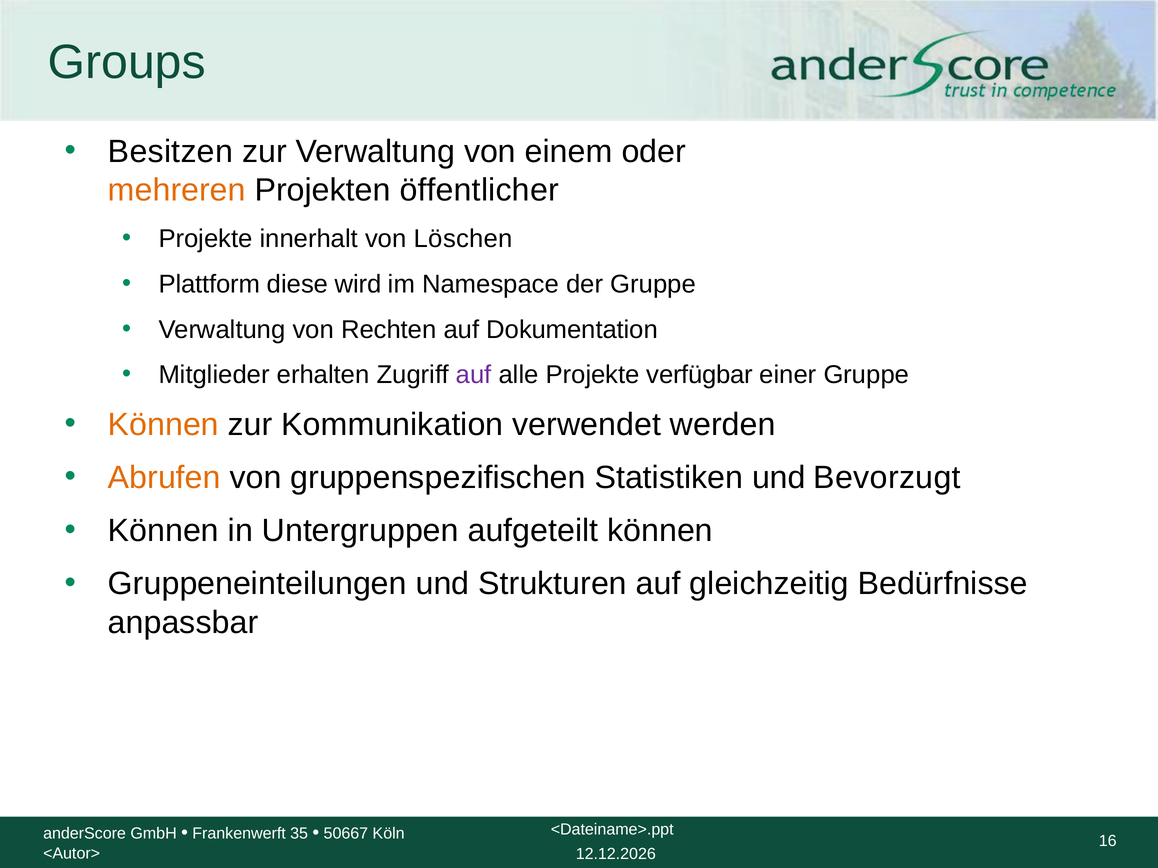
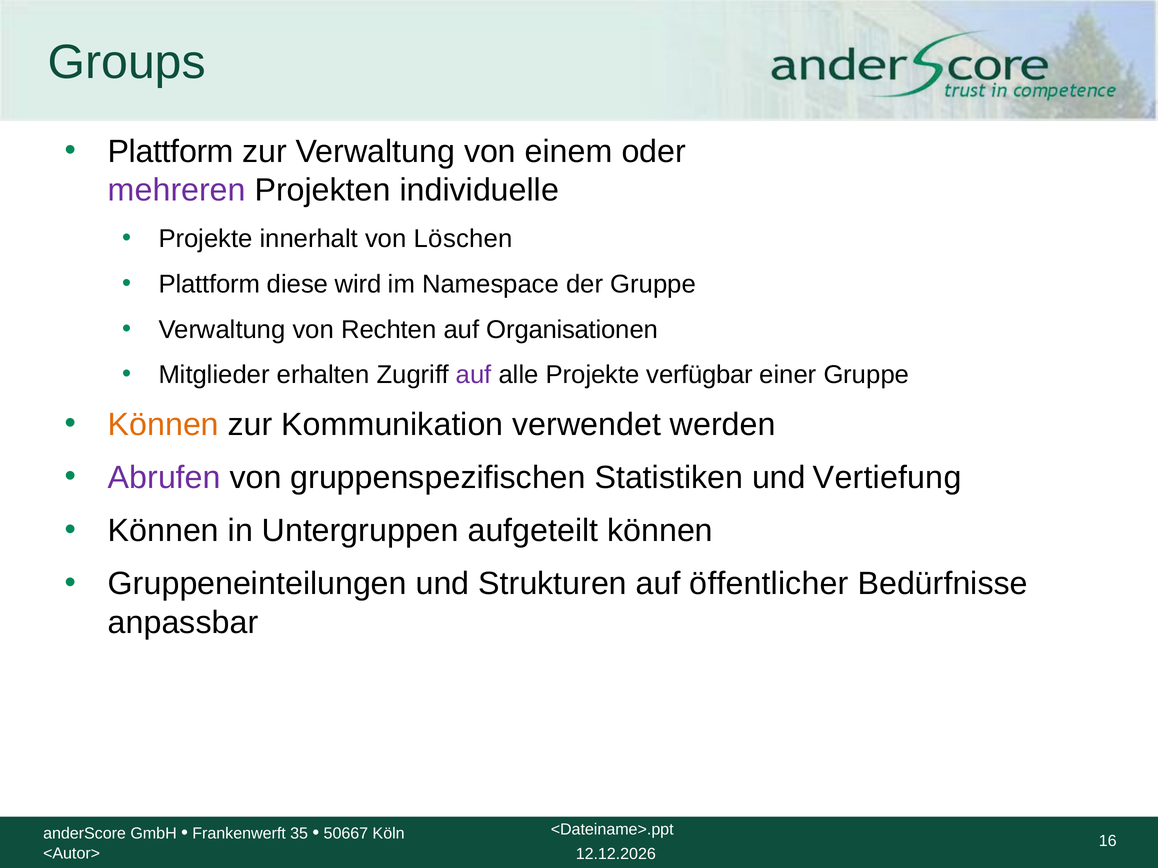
Besitzen: Besitzen -> Plattform (171, 152)
mehreren colour: orange -> purple (177, 190)
öffentlicher: öffentlicher -> individuelle (479, 190)
Dokumentation: Dokumentation -> Organisationen (572, 330)
Abrufen colour: orange -> purple (164, 478)
Bevorzugt: Bevorzugt -> Vertiefung (887, 478)
gleichzeitig: gleichzeitig -> öffentlicher (769, 584)
